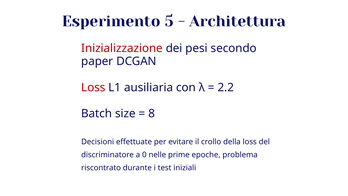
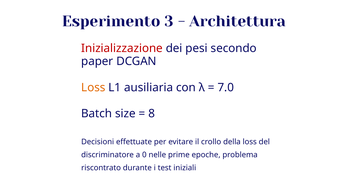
5: 5 -> 3 (169, 21)
Loss colour: red -> orange (93, 87)
2.2: 2.2 -> 7.0 (226, 87)
